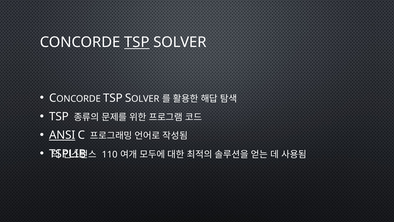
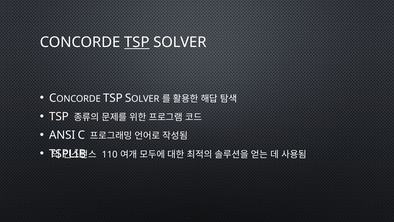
ANSI underline: present -> none (62, 135)
